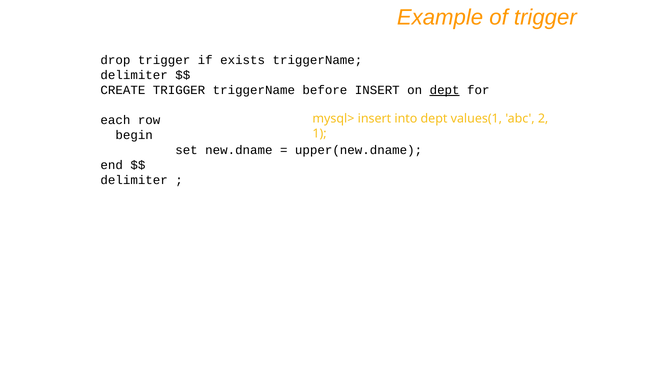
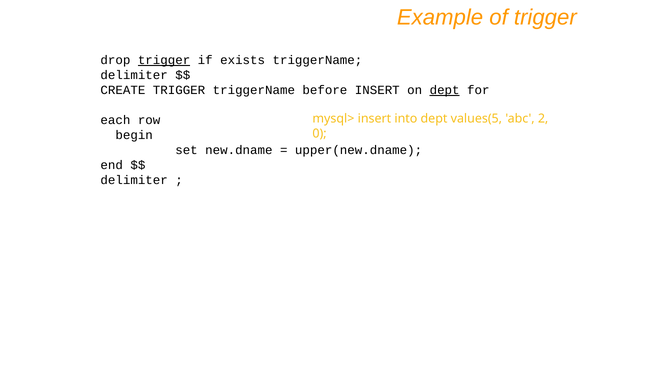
trigger underline: none -> present (164, 60)
values(1: values(1 -> values(5 (476, 119)
1: 1 -> 0 (320, 134)
